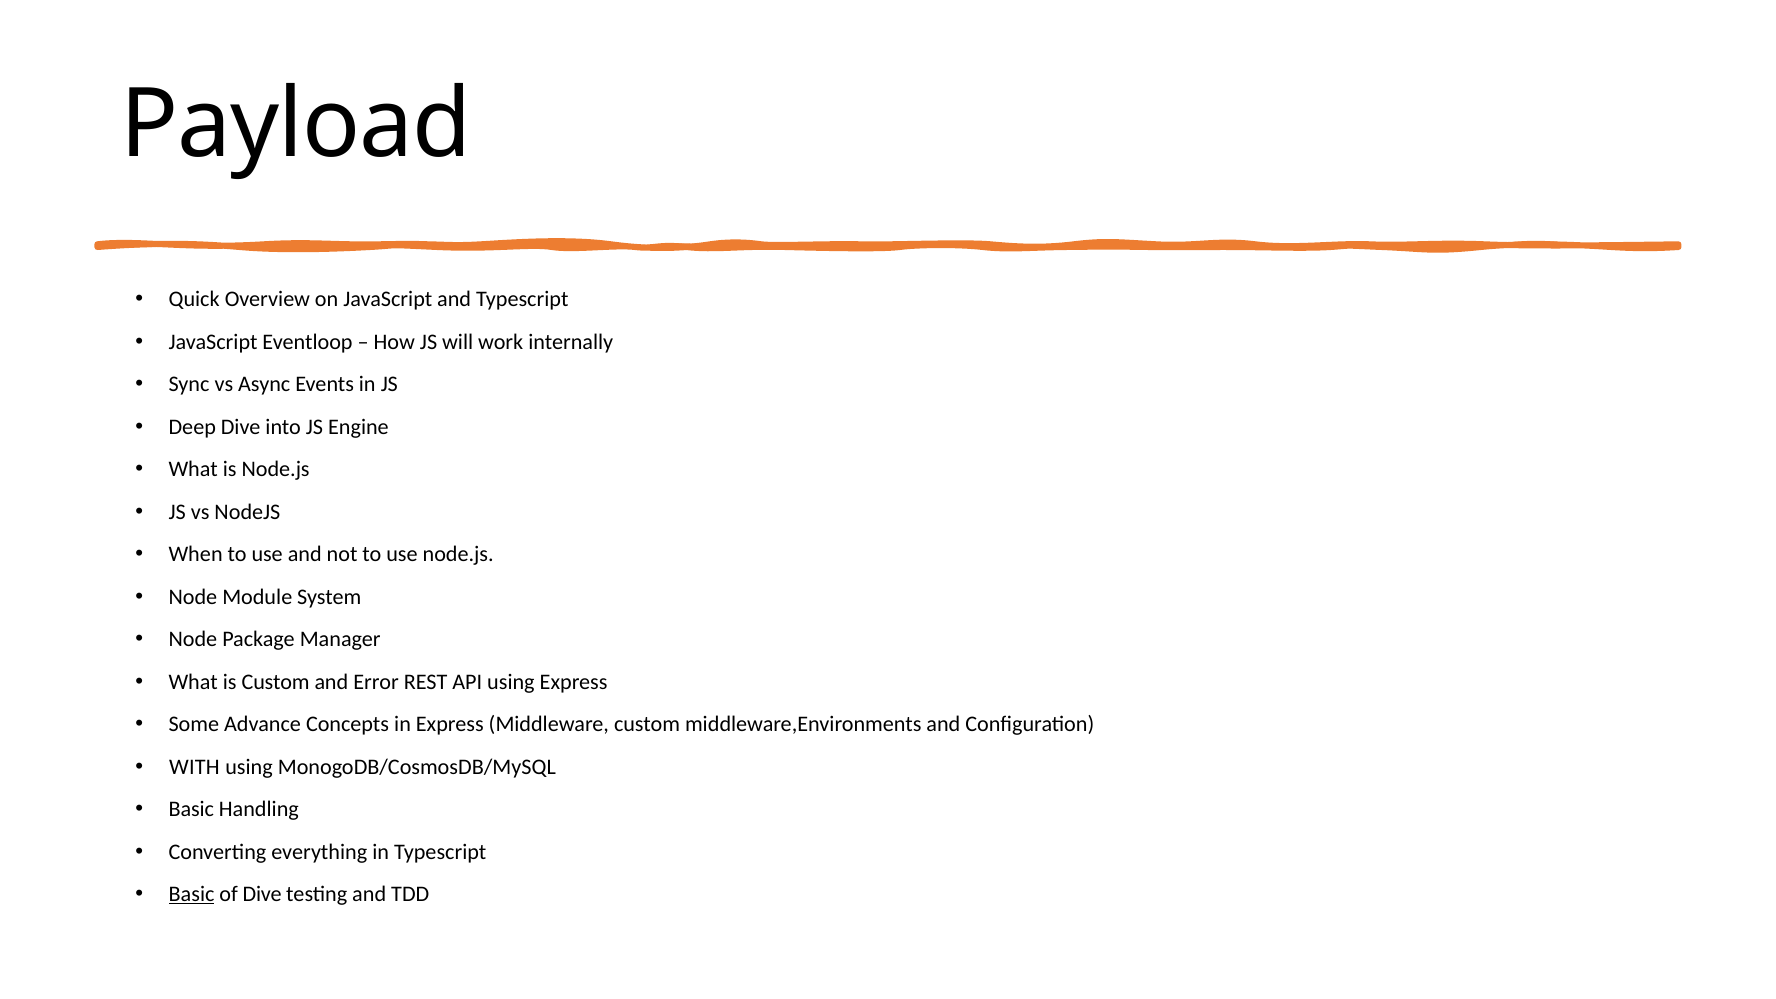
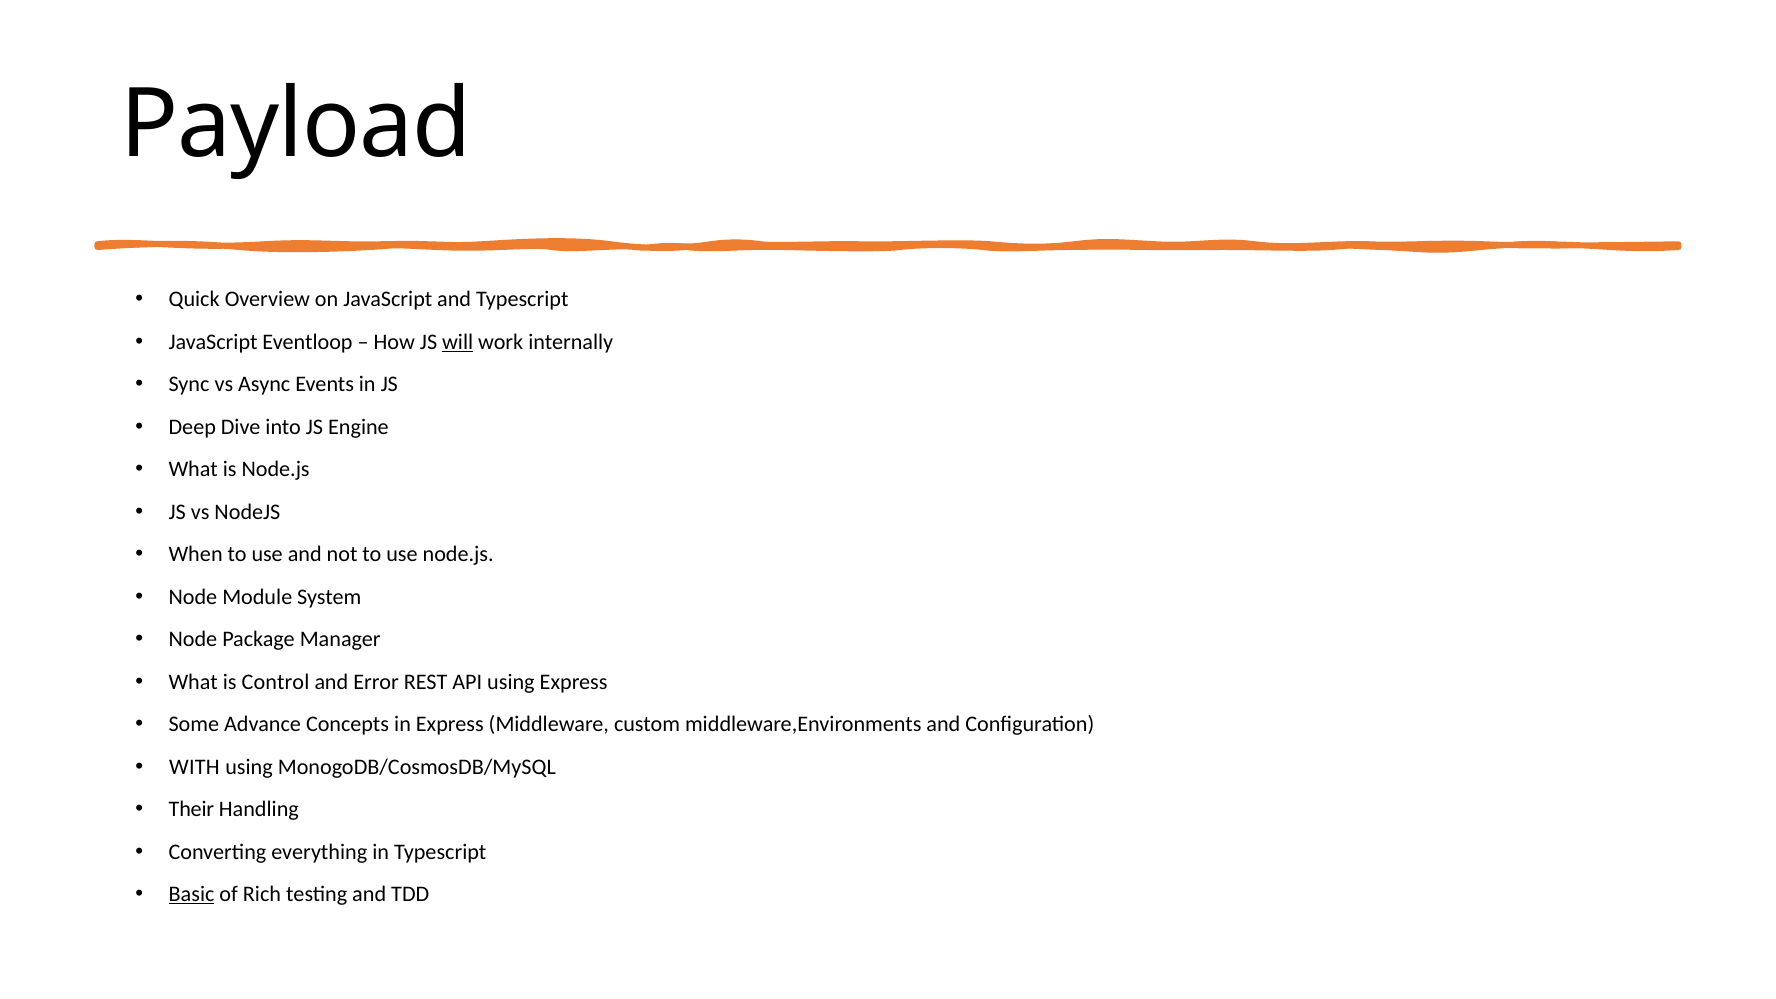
will underline: none -> present (458, 342)
is Custom: Custom -> Control (275, 682)
Basic: Basic -> Their (191, 809)
of Dive: Dive -> Rich (262, 894)
